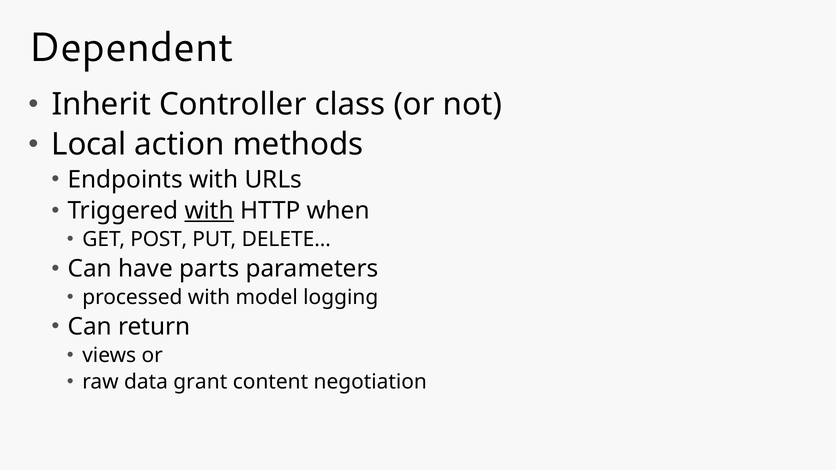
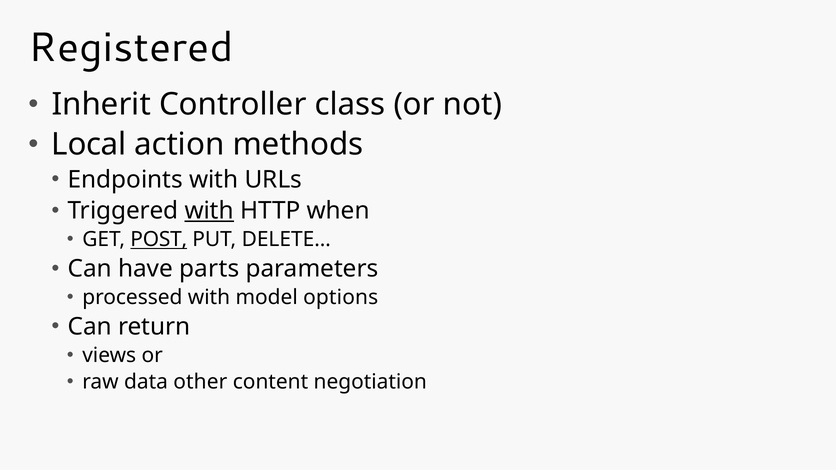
Dependent: Dependent -> Registered (131, 48)
POST underline: none -> present (159, 240)
logging: logging -> options (341, 298)
grant: grant -> other (200, 382)
